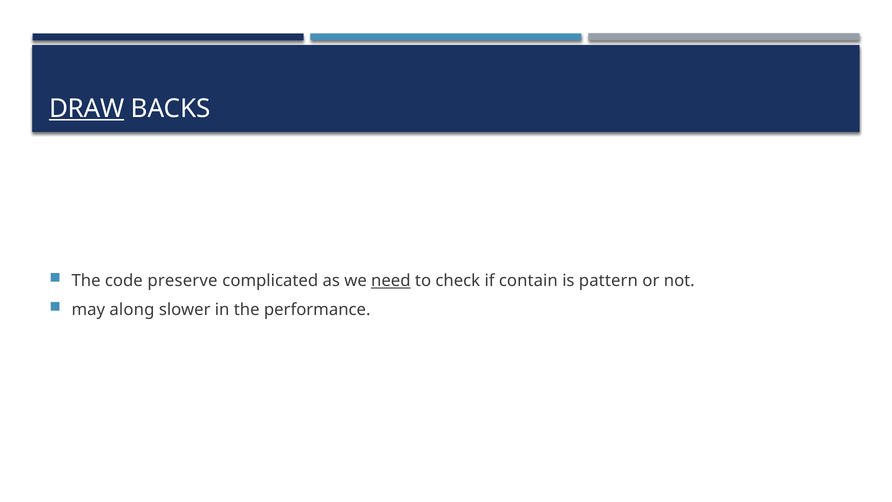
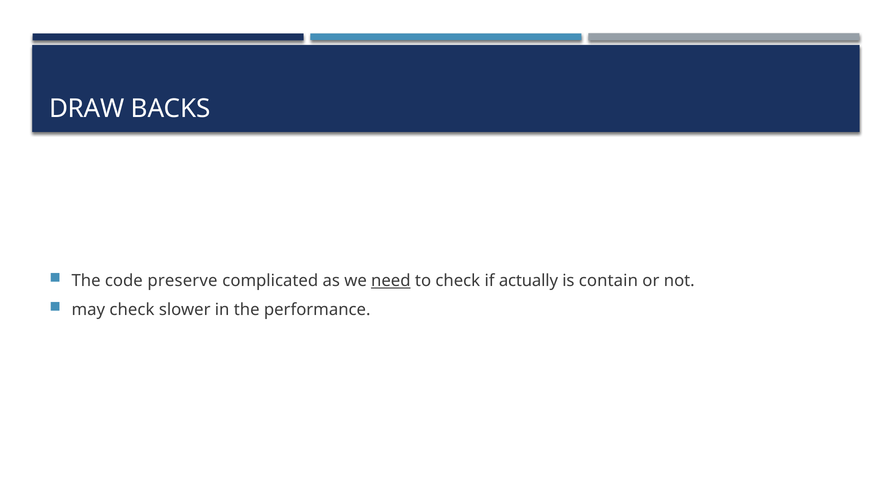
DRAW underline: present -> none (87, 108)
contain: contain -> actually (528, 281)
pattern: pattern -> contain (608, 281)
may along: along -> check (132, 310)
